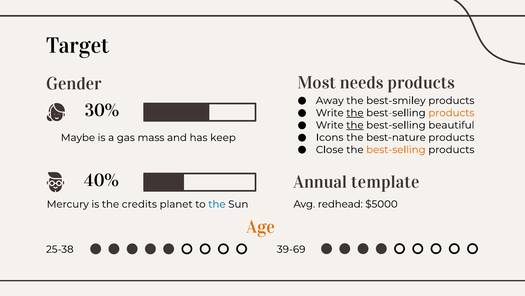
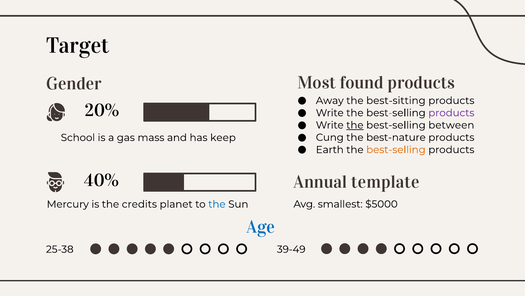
needs: needs -> found (362, 83)
best-smiley: best-smiley -> best-sitting (396, 100)
30%: 30% -> 20% (102, 110)
the underline: present -> none (355, 113)
products colour: orange -> purple (451, 113)
beautiful: beautiful -> between (451, 125)
Icons: Icons -> Cung (330, 137)
Maybe: Maybe -> School (78, 137)
Close: Close -> Earth (330, 149)
redhead: redhead -> smallest (340, 204)
Age colour: orange -> blue (261, 226)
39-69: 39-69 -> 39-49 (291, 249)
